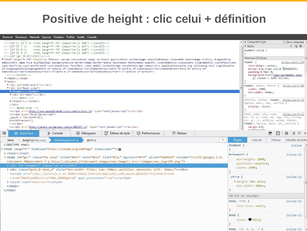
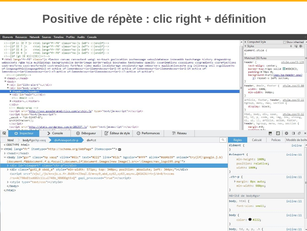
height: height -> répète (125, 19)
celui: celui -> right (188, 19)
